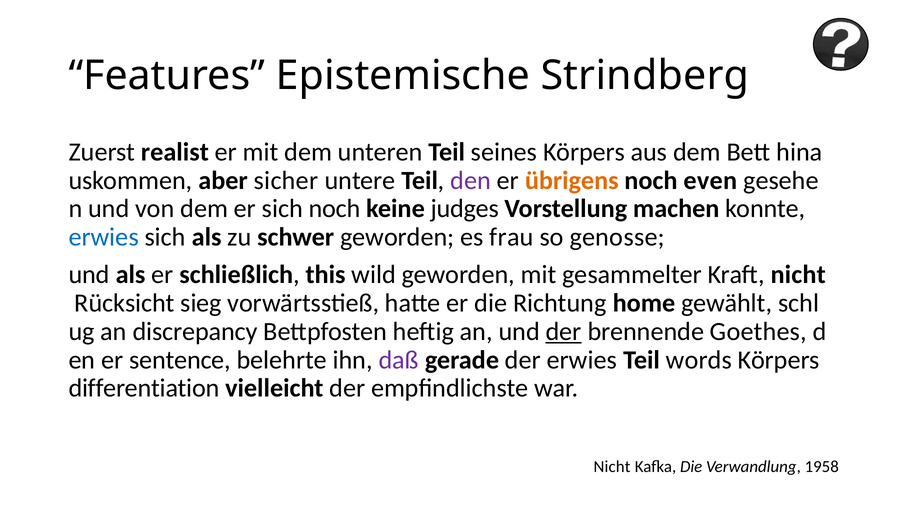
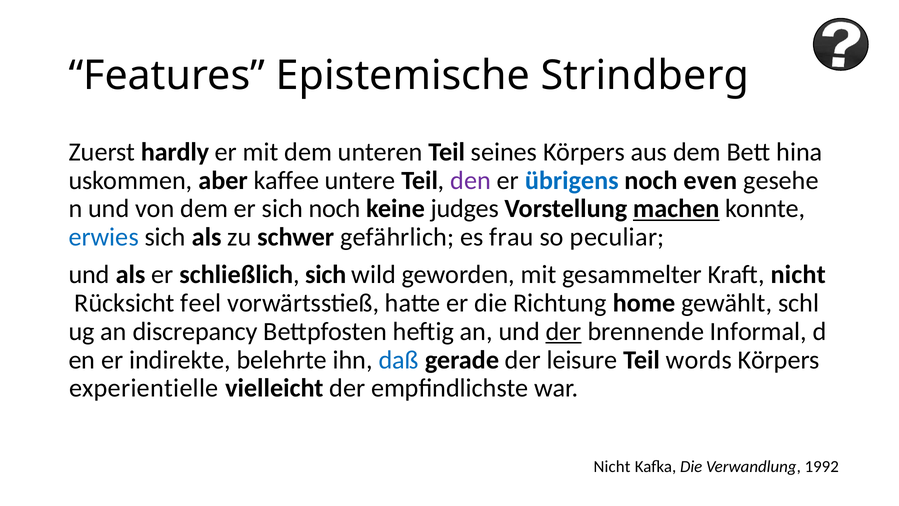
realist: realist -> hardly (175, 152)
sicher: sicher -> kaffee (286, 180)
übrigens colour: orange -> blue (572, 180)
machen underline: none -> present (676, 209)
schwer geworden: geworden -> gefährlich (397, 237)
genosse: genosse -> peculiar (617, 237)
schließlich this: this -> sich (326, 275)
sieg: sieg -> feel (201, 303)
Goethes: Goethes -> Informal (758, 331)
sentence: sentence -> indirekte (180, 360)
daß colour: purple -> blue (399, 360)
der erwies: erwies -> leisure (582, 360)
differentiation: differentiation -> experientielle (144, 388)
1958: 1958 -> 1992 (822, 466)
